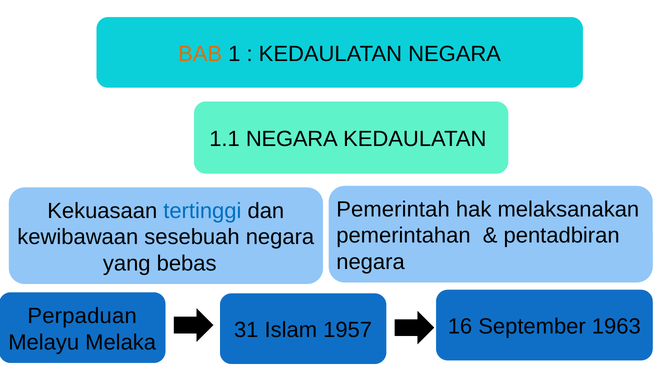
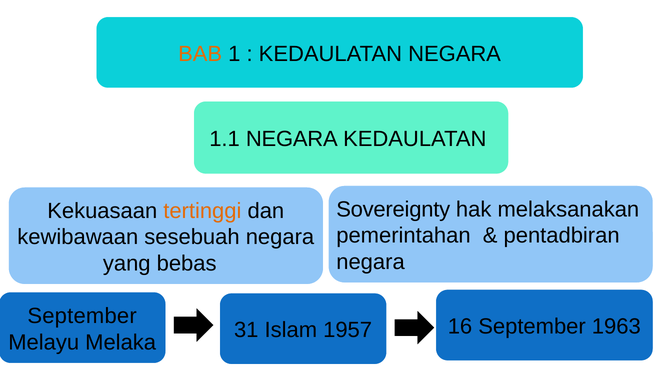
Pemerintah: Pemerintah -> Sovereignty (393, 209)
tertinggi colour: blue -> orange (202, 211)
Perpaduan: Perpaduan -> September (82, 316)
